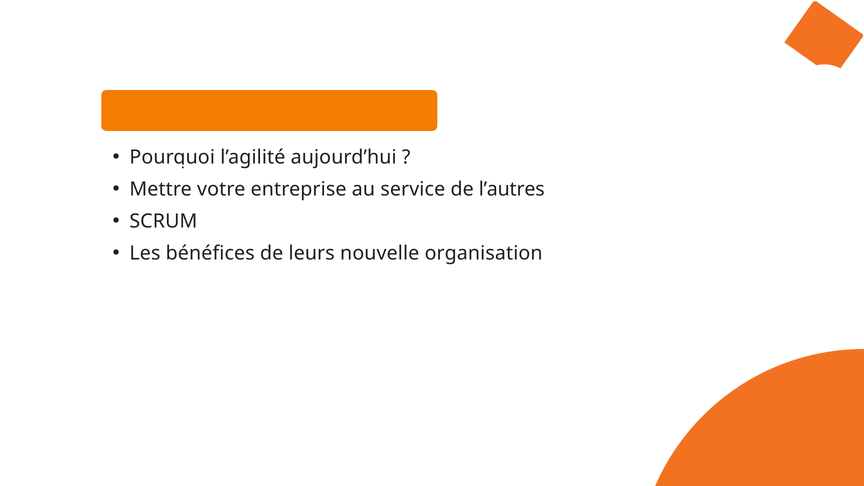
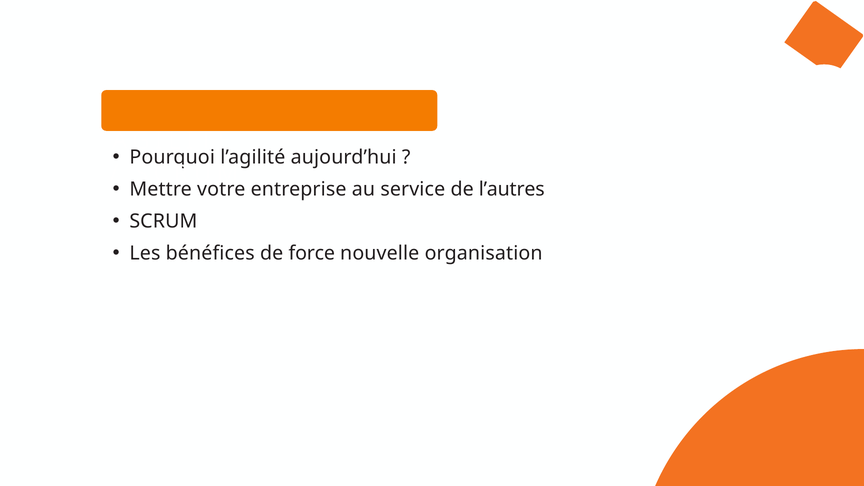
leurs: leurs -> force (312, 253)
